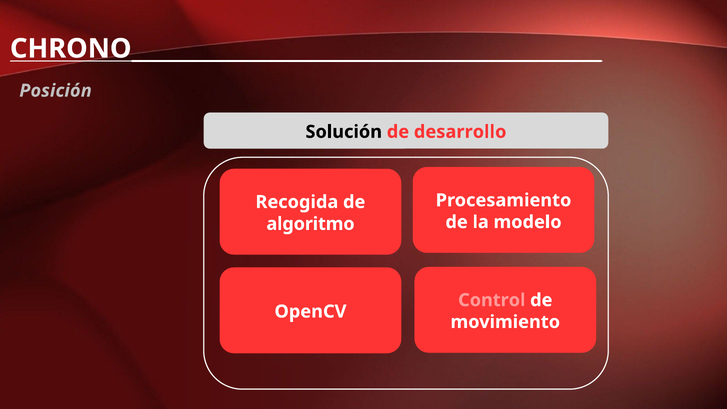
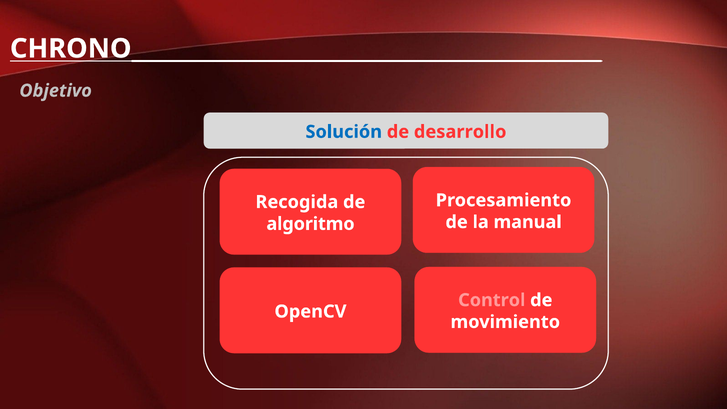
Posición: Posición -> Objetivo (56, 91)
Solución colour: black -> blue (344, 132)
modelo: modelo -> manual (528, 222)
